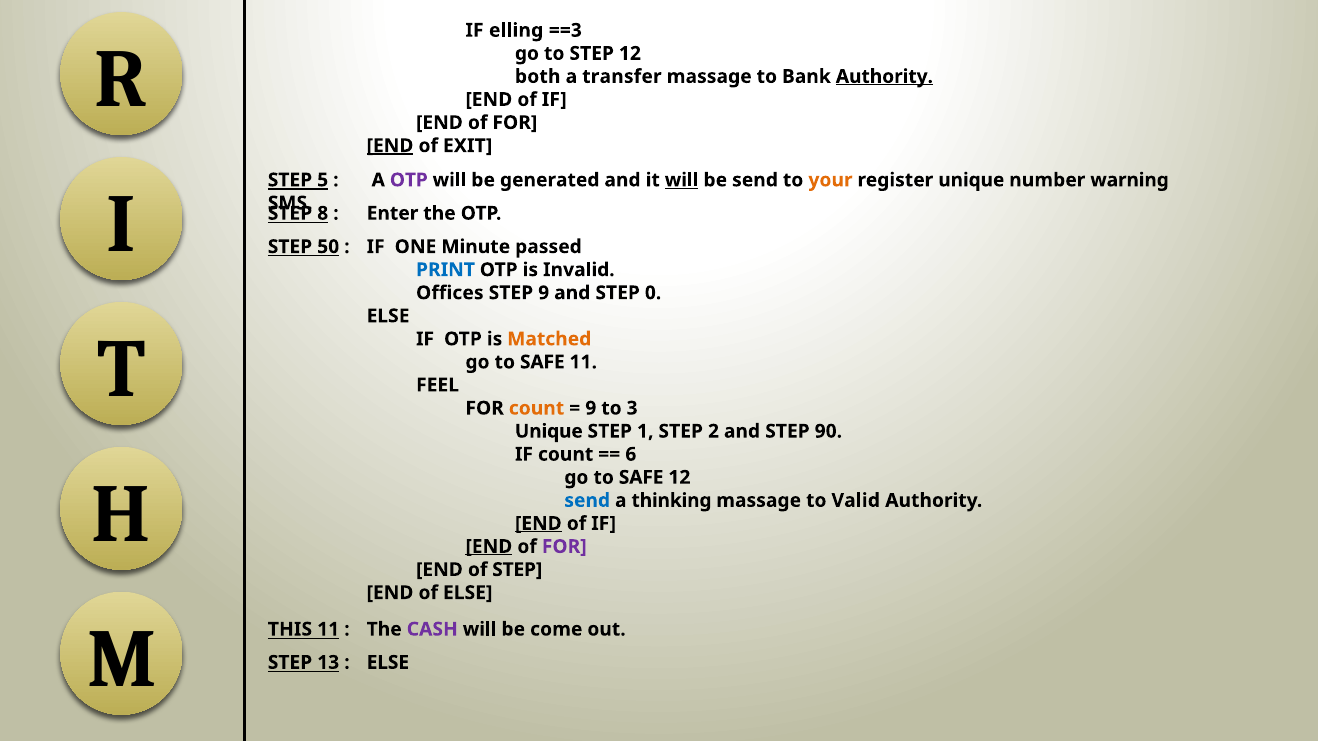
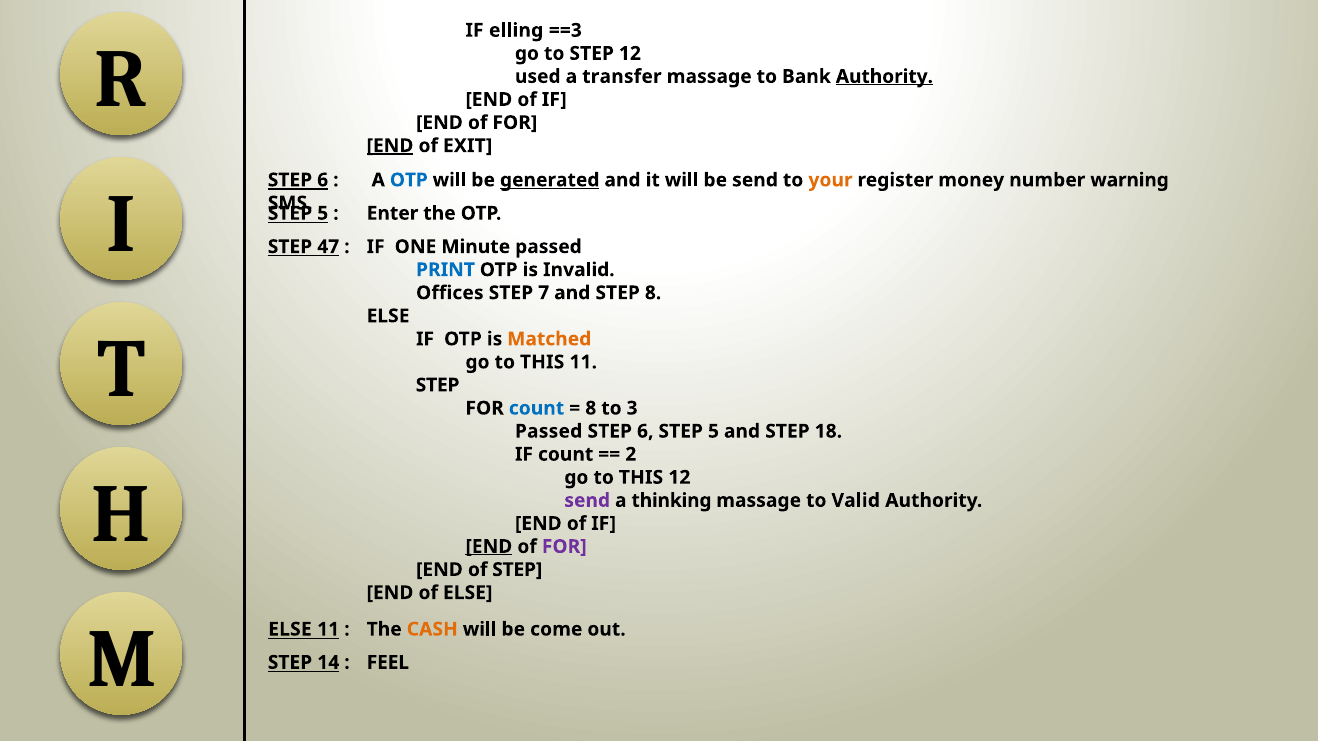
both: both -> used (538, 77)
5: 5 -> 6 (323, 180)
OTP colour: purple -> blue (409, 180)
generated underline: none -> present (550, 180)
will underline: present -> none (682, 180)
register unique: unique -> money (971, 180)
8: 8 -> 5 (323, 213)
50: 50 -> 47 (328, 247)
STEP 9: 9 -> 7 (544, 293)
STEP 0: 0 -> 8 (653, 293)
SAFE: SAFE -> THIS (542, 362)
FEEL: FEEL -> STEP (438, 385)
count colour: orange -> blue (536, 408)
9: 9 -> 8 (591, 408)
Unique: Unique -> Passed (549, 431)
1: 1 -> 6 (645, 431)
2: 2 -> 5 (713, 431)
90: 90 -> 18 (828, 431)
6: 6 -> 2 (631, 455)
SAFE: SAFE -> THIS (641, 478)
send colour: blue -> purple (587, 501)
END underline: present -> none (538, 524)
THIS: THIS -> ELSE (290, 630)
CASH colour: purple -> orange (432, 630)
13: 13 -> 14 (328, 663)
ELSE: ELSE -> FEEL (388, 663)
